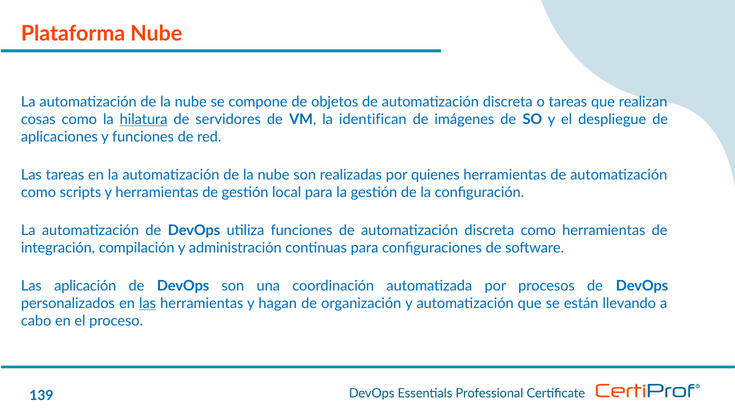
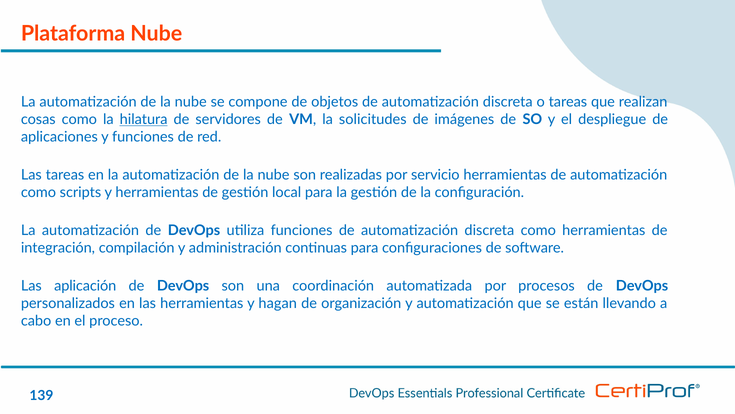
identifican: identifican -> solicitudes (373, 119)
quienes: quienes -> servicio (435, 175)
las underline: present -> none (148, 303)
